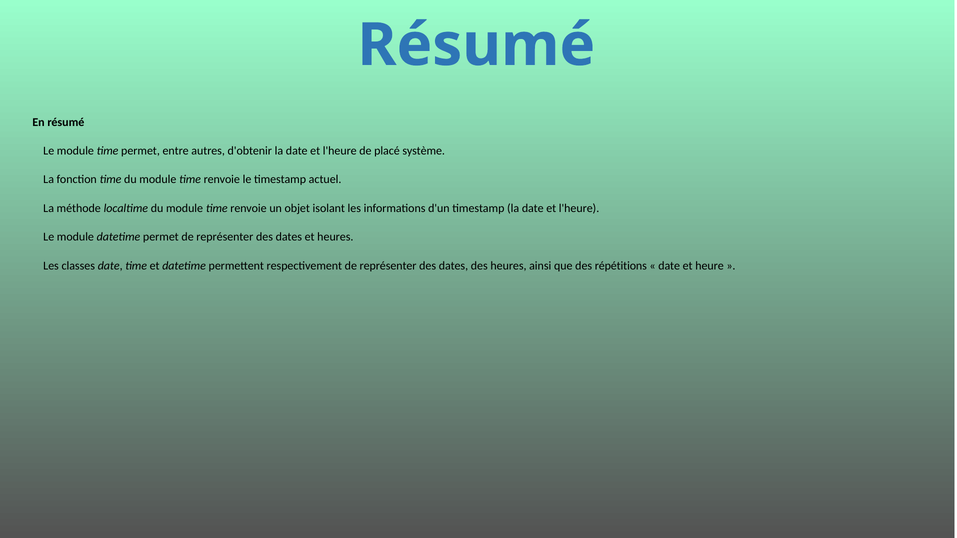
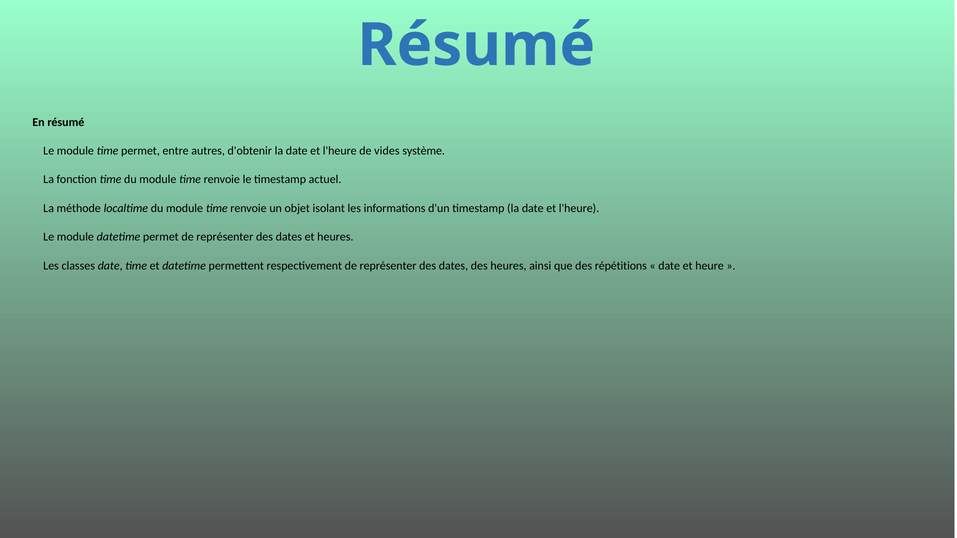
placé: placé -> vides (387, 151)
